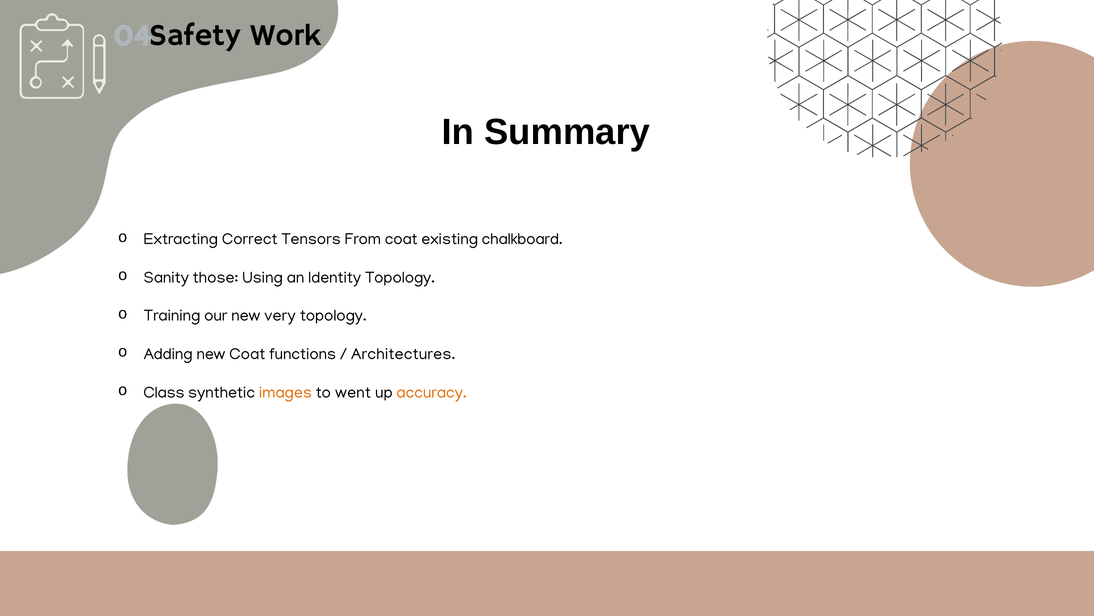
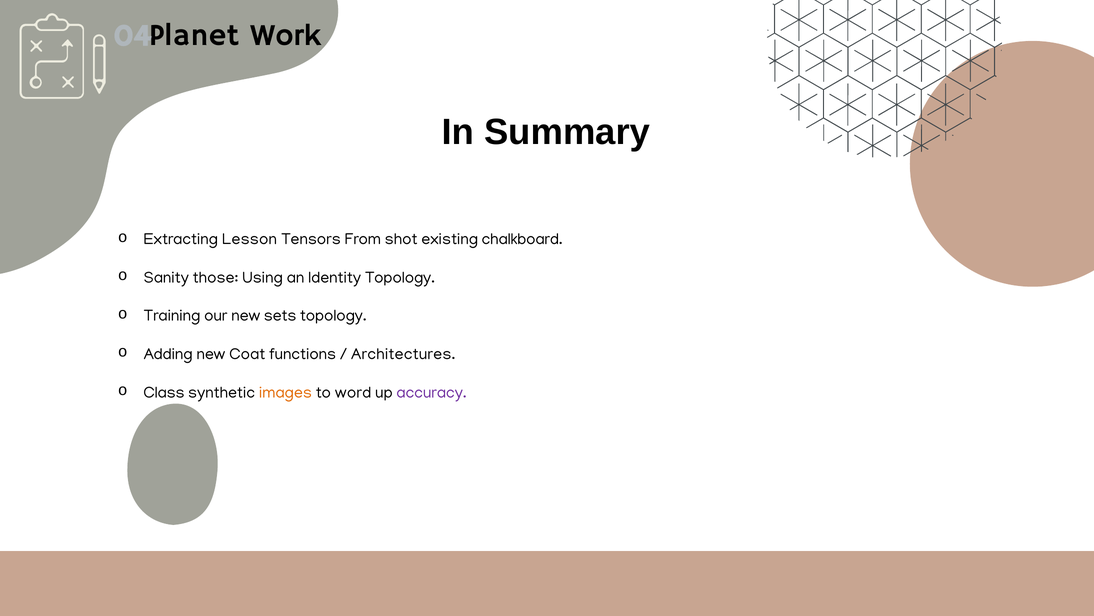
Safety: Safety -> Planet (195, 35)
Correct: Correct -> Lesson (250, 239)
From coat: coat -> shot (401, 239)
very: very -> sets (280, 315)
went: went -> word (353, 392)
accuracy colour: orange -> purple (432, 392)
